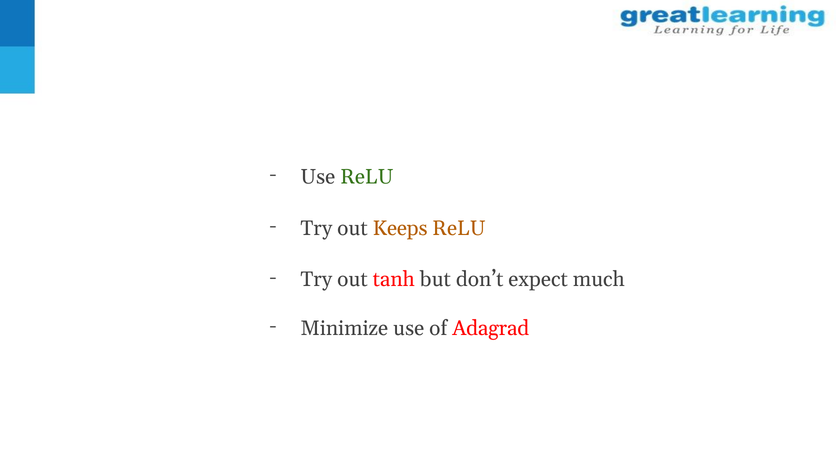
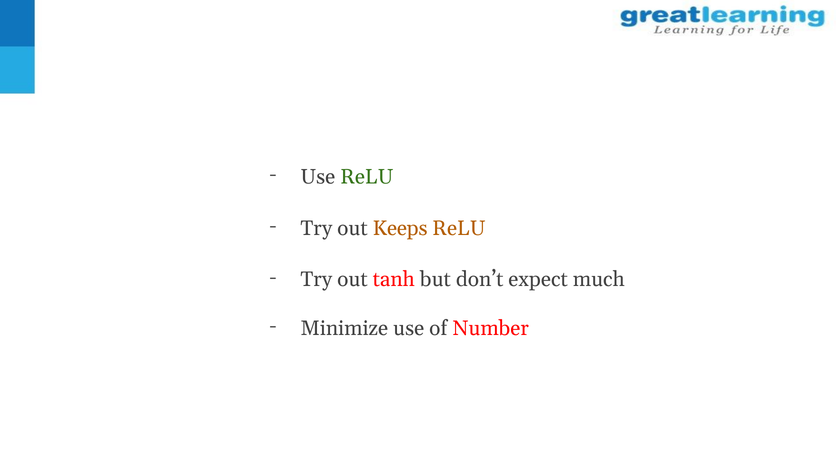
Adagrad: Adagrad -> Number (491, 329)
